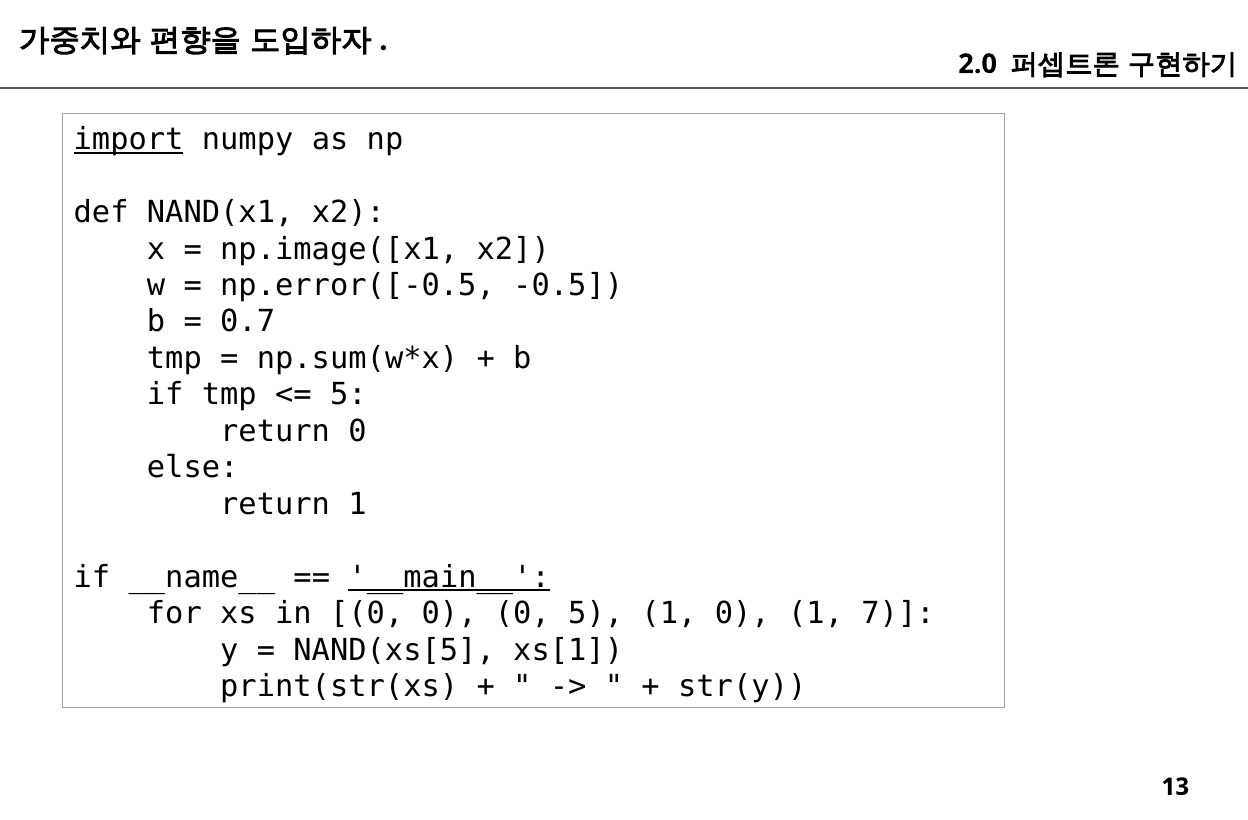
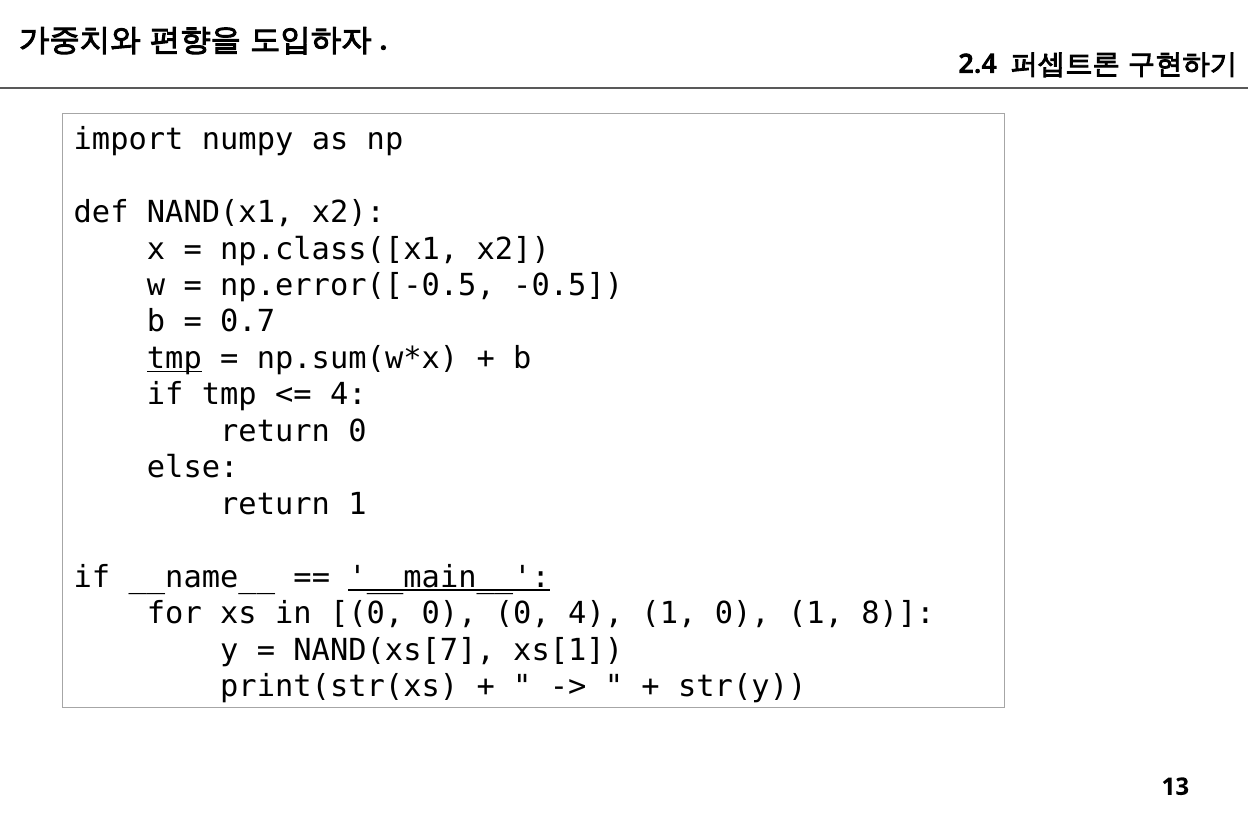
2.0: 2.0 -> 2.4 (978, 64)
import underline: present -> none (129, 140)
np.image([x1: np.image([x1 -> np.class([x1 (339, 249)
tmp underline: none -> present (174, 358)
5: 5 -> 4 (348, 395)
0 5: 5 -> 4 (596, 613)
7: 7 -> 8 (898, 613)
NAND(xs[5: NAND(xs[5 -> NAND(xs[7 (394, 650)
